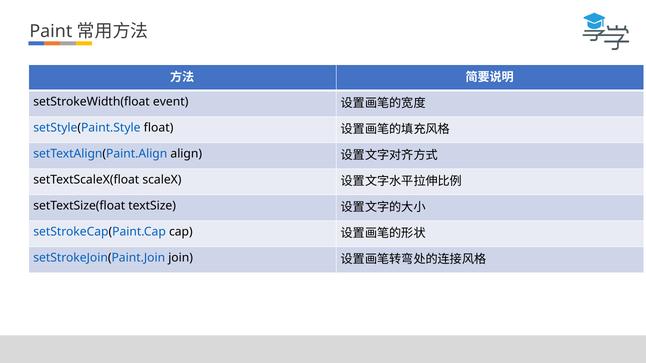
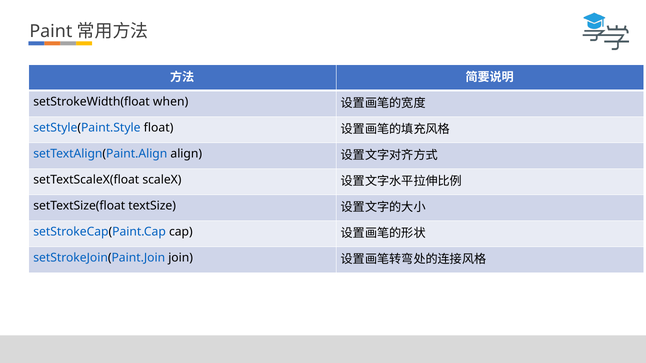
event: event -> when (171, 102)
